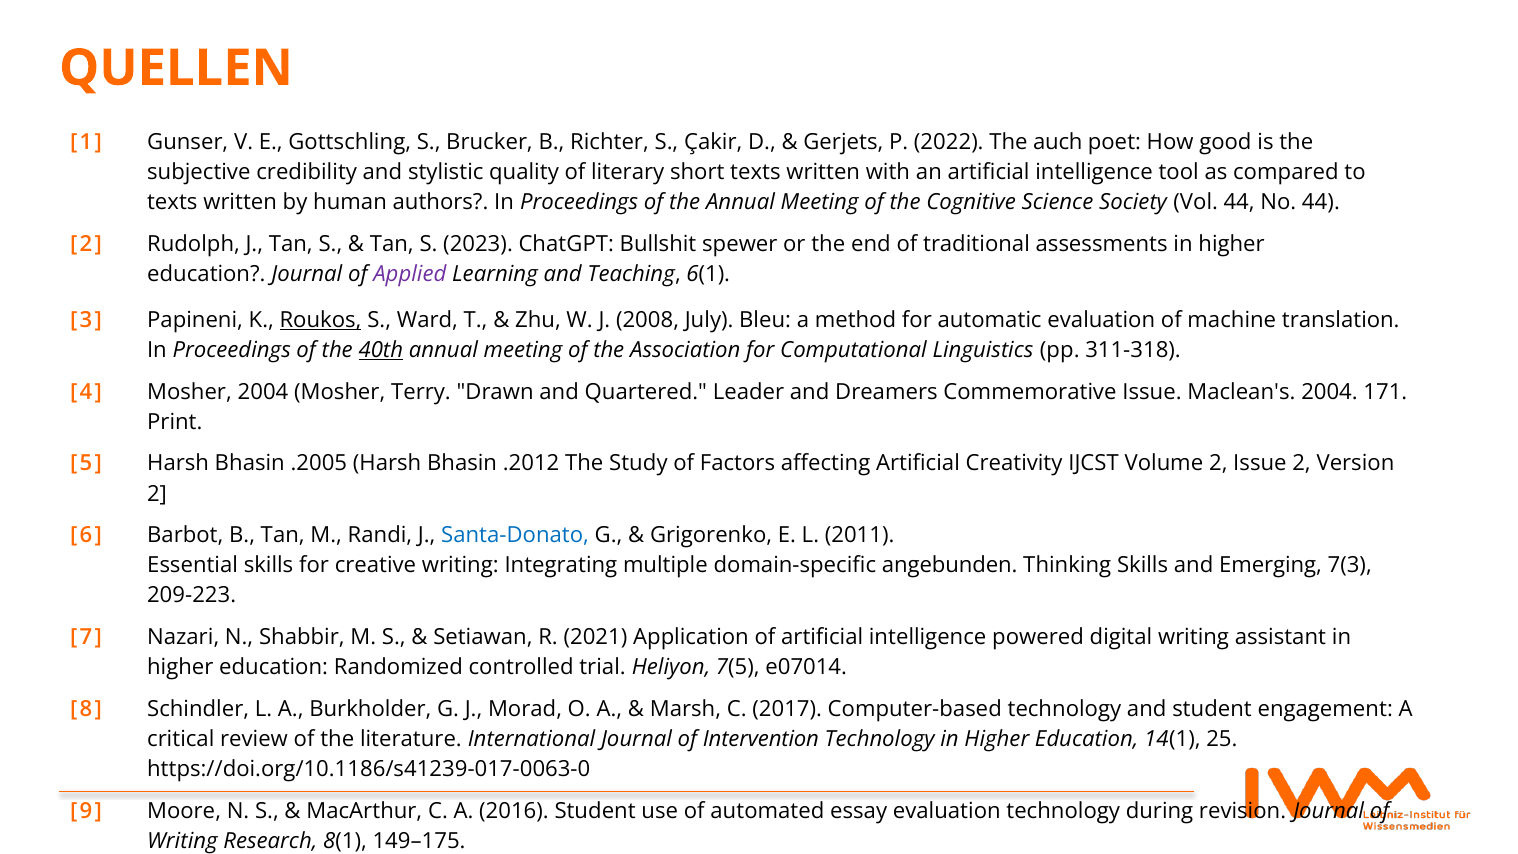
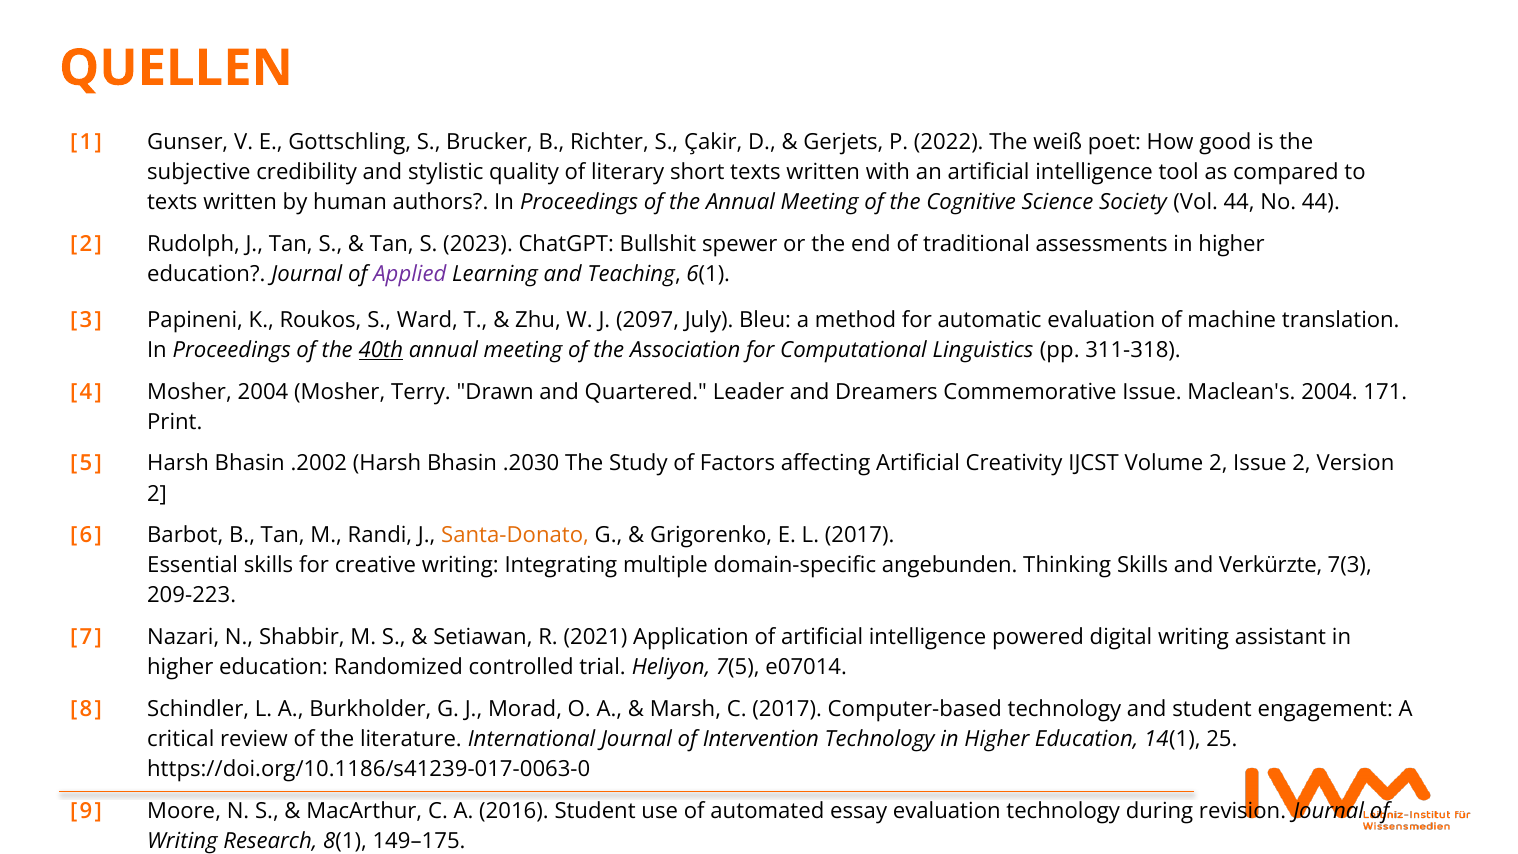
auch: auch -> weiß (1058, 142)
Roukos underline: present -> none (320, 320)
2008: 2008 -> 2097 (648, 320)
.2005: .2005 -> .2002 (319, 464)
.2012: .2012 -> .2030 (531, 464)
Santa-Donato colour: blue -> orange (515, 535)
L 2011: 2011 -> 2017 (860, 535)
Emerging: Emerging -> Verkürzte (1271, 565)
